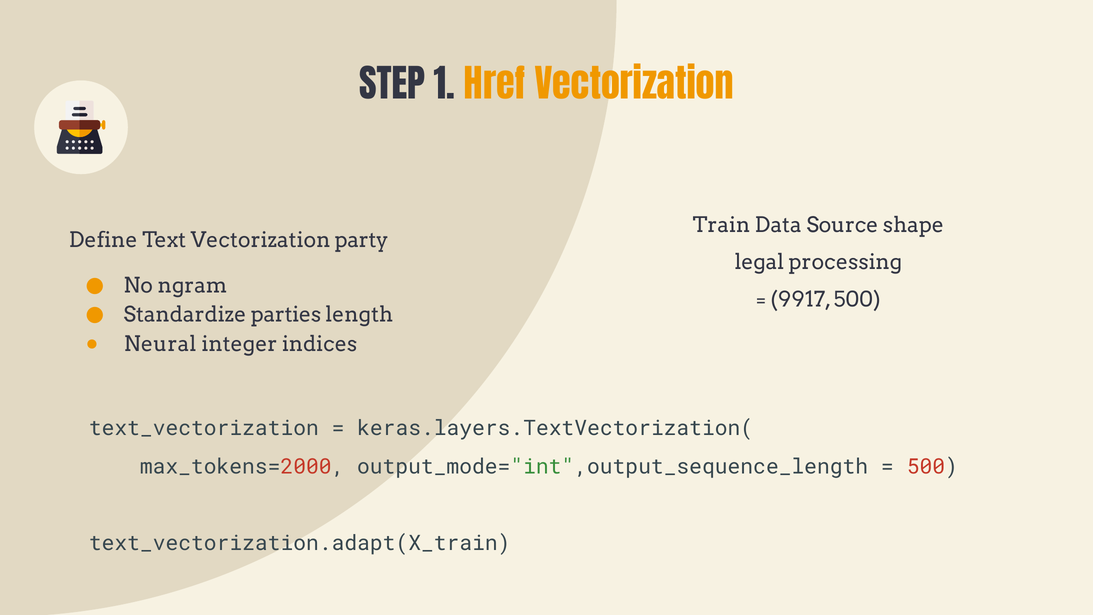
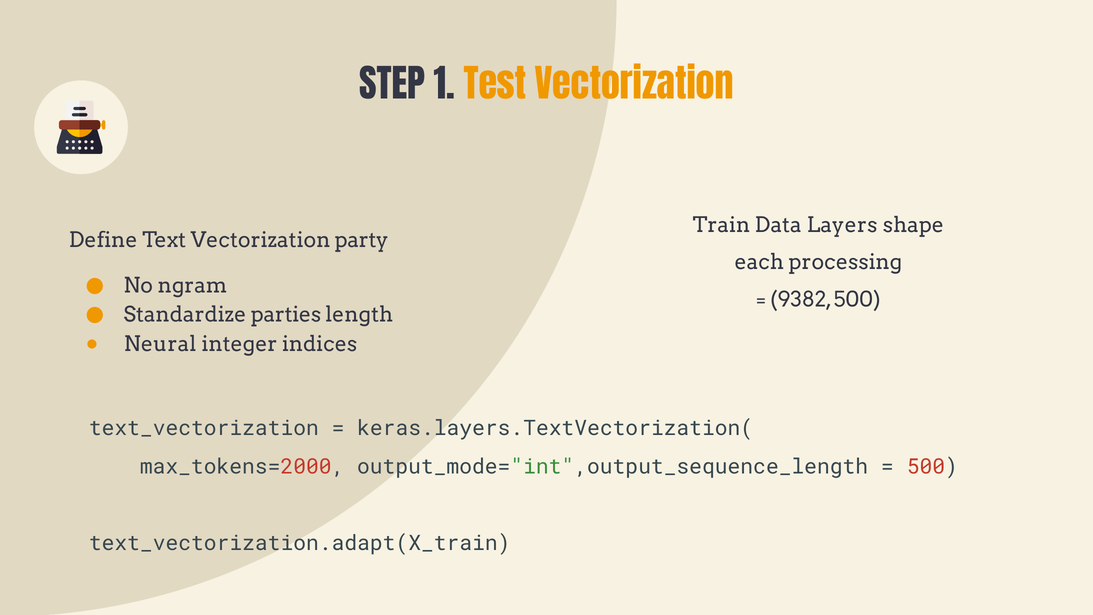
Href: Href -> Test (495, 86)
Source: Source -> Layers (842, 225)
legal: legal -> each (759, 262)
9917: 9917 -> 9382 (801, 299)
